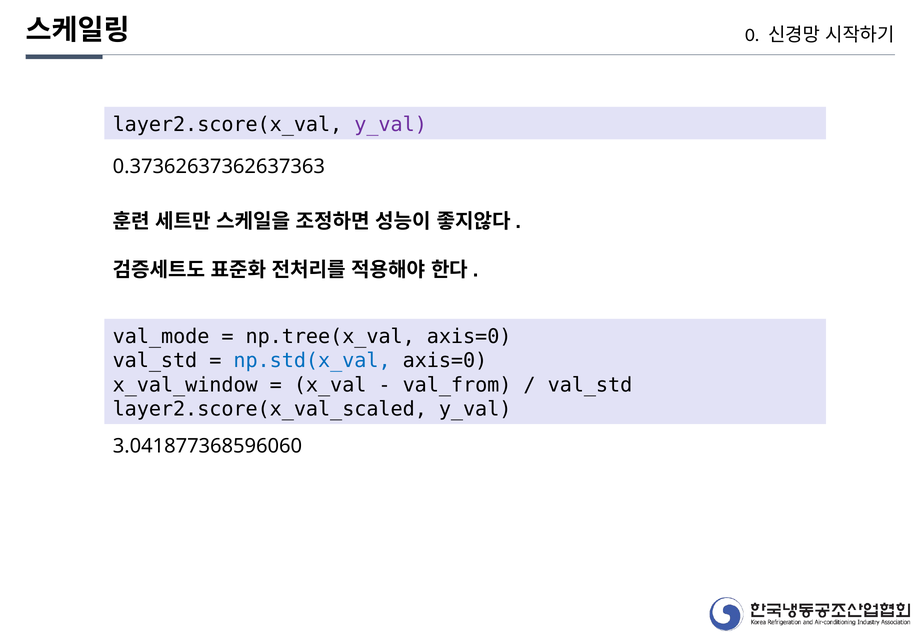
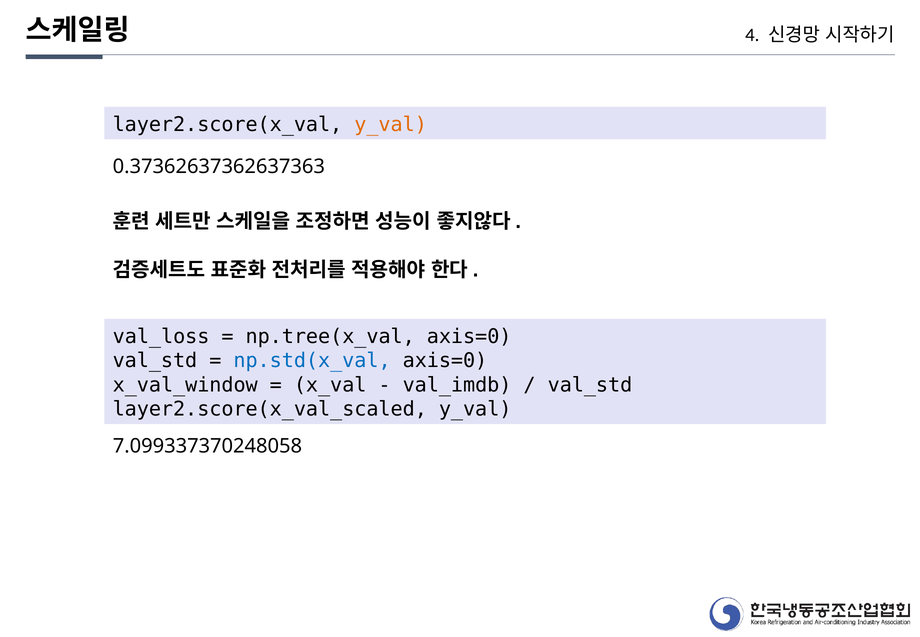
0: 0 -> 4 (752, 35)
y_val colour: purple -> orange (391, 124)
val_mode: val_mode -> val_loss (161, 337)
val_from: val_from -> val_imdb (457, 385)
3.041877368596060: 3.041877368596060 -> 7.099337370248058 (207, 446)
